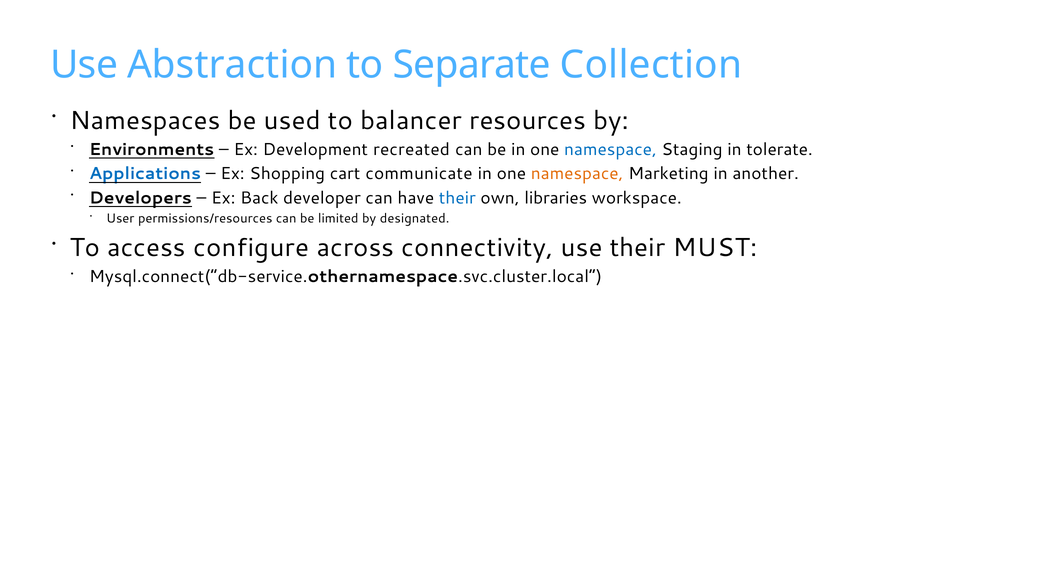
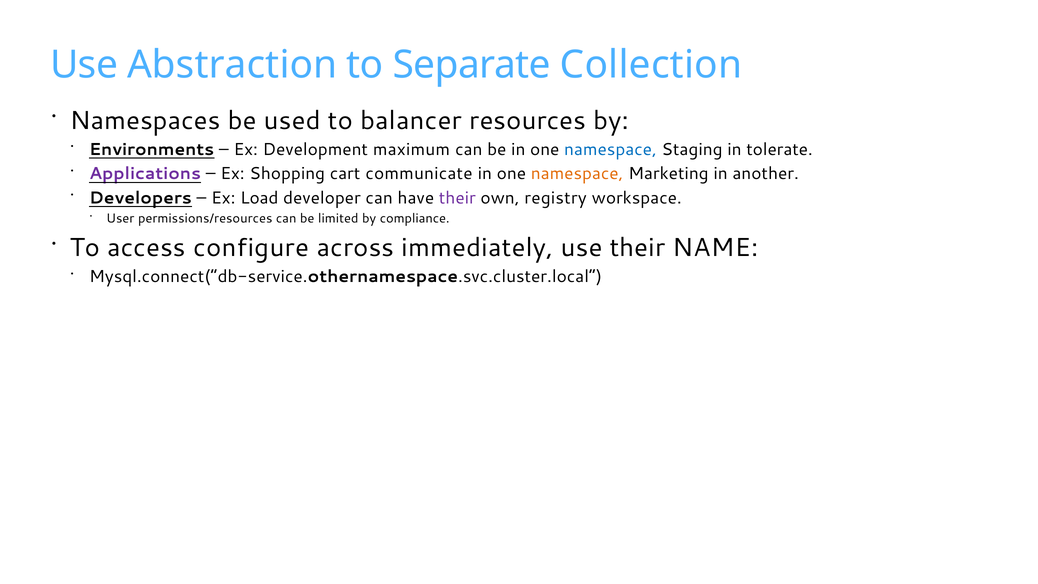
recreated: recreated -> maximum (411, 149)
Applications colour: blue -> purple (145, 174)
Back: Back -> Load (259, 198)
their colour: blue -> purple (457, 198)
libraries: libraries -> registry (556, 198)
designated: designated -> compliance (415, 218)
connectivity: connectivity -> immediately (477, 248)
MUST: MUST -> NAME (715, 248)
